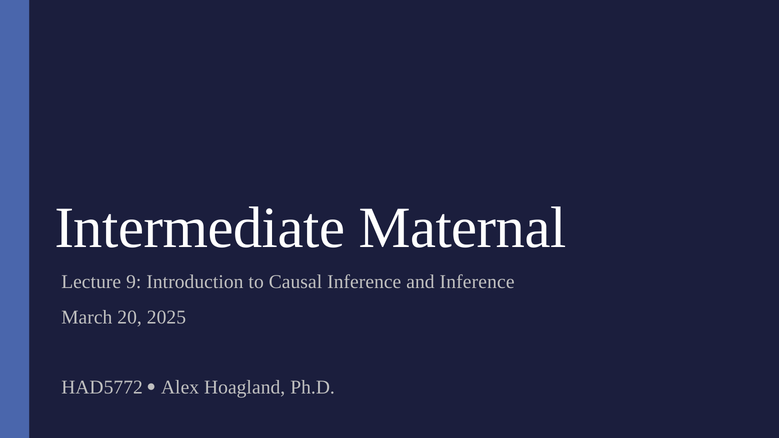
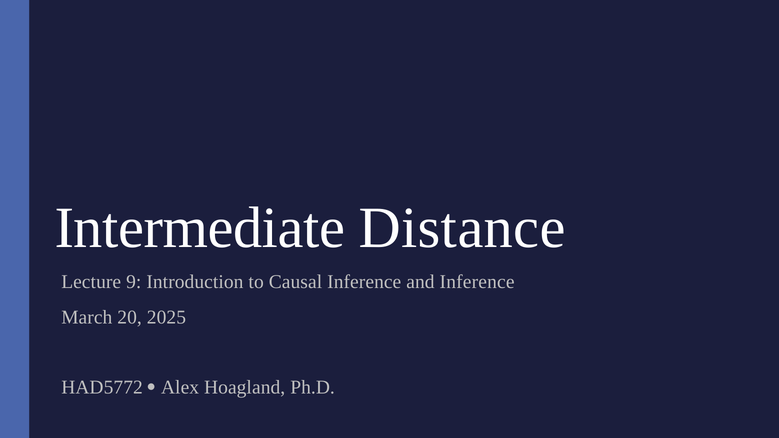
Maternal: Maternal -> Distance (462, 228)
